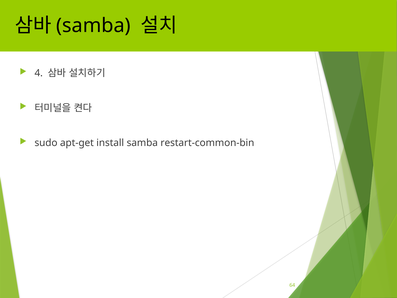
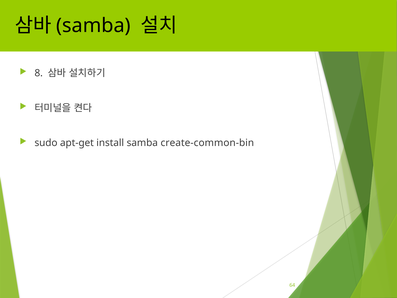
4: 4 -> 8 (39, 73)
restart-common-bin: restart-common-bin -> create-common-bin (207, 143)
